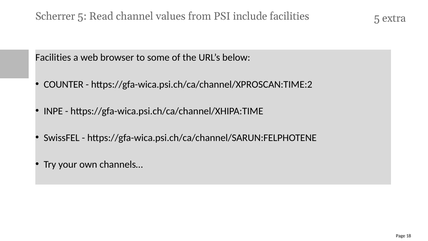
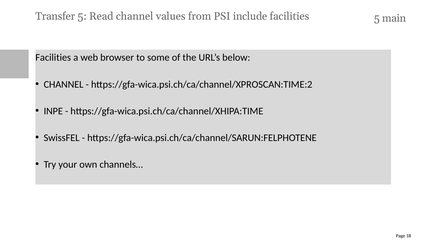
Scherrer: Scherrer -> Transfer (55, 16)
extra: extra -> main (394, 18)
COUNTER: COUNTER -> CHANNEL (64, 84)
